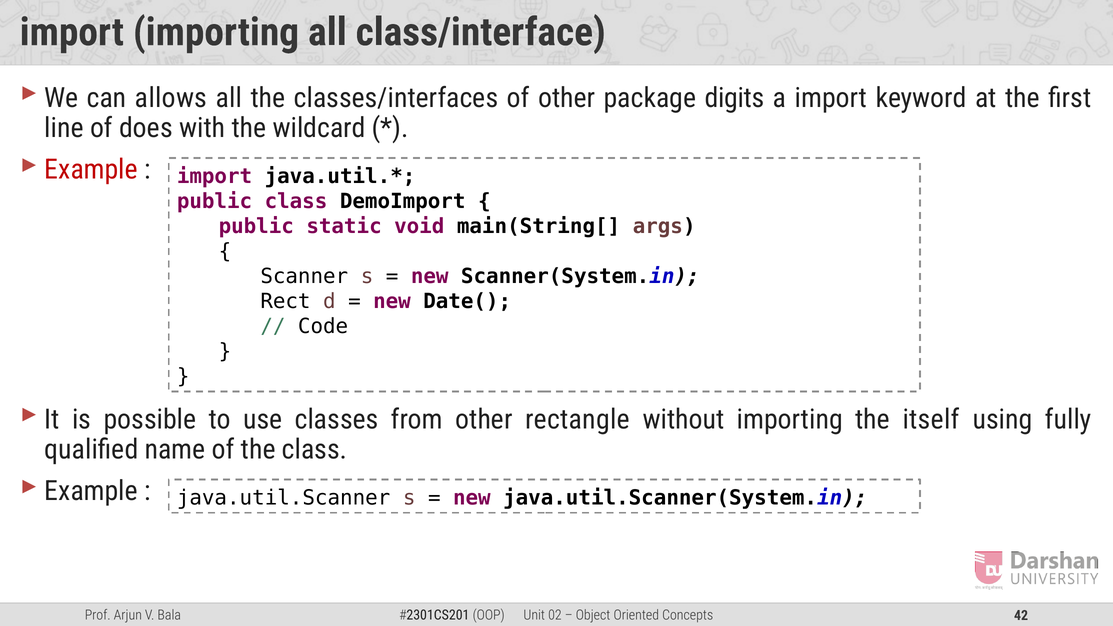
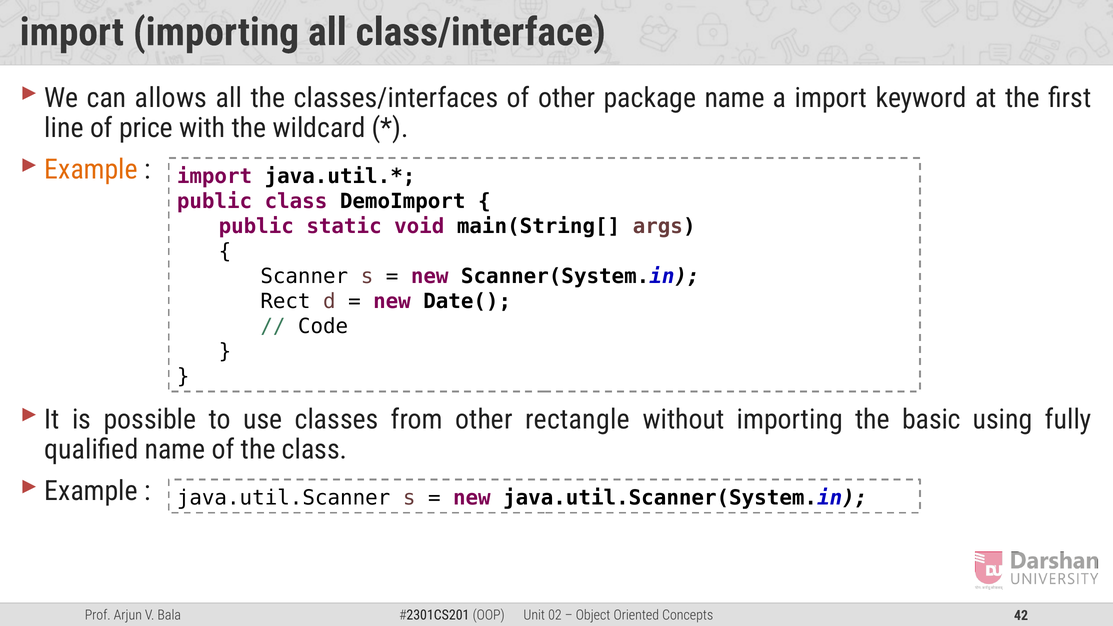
package digits: digits -> name (735, 98)
does: does -> price (146, 128)
Example colour: red -> orange (91, 170)
itself: itself -> basic (931, 419)
